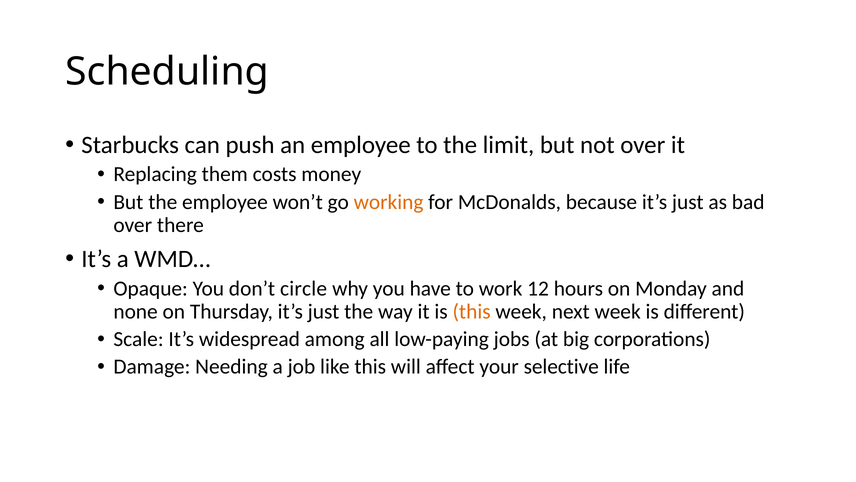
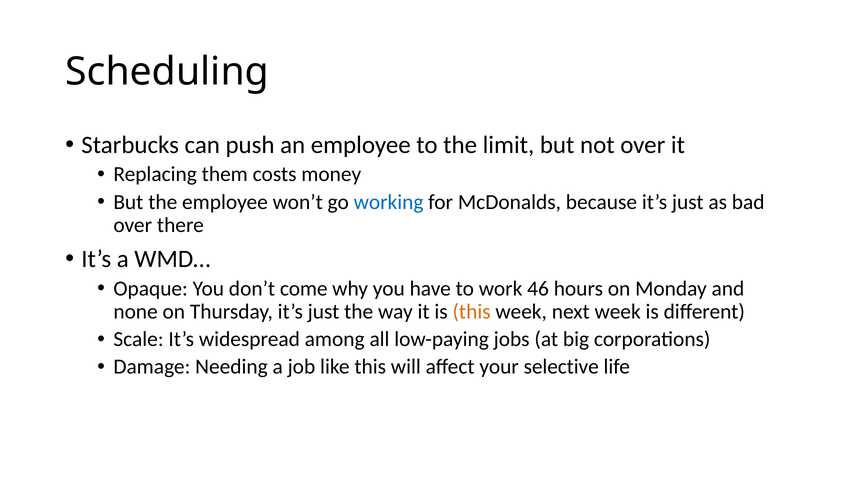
working colour: orange -> blue (389, 202)
circle: circle -> come (304, 288)
12: 12 -> 46 (538, 288)
